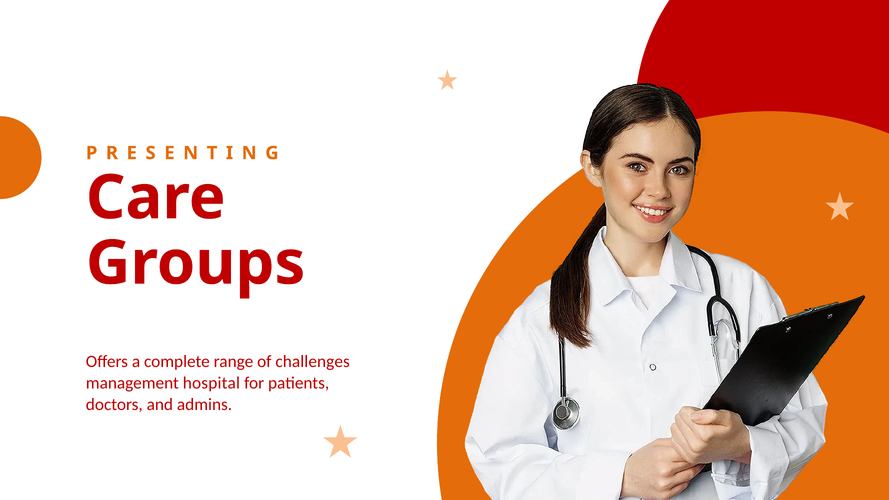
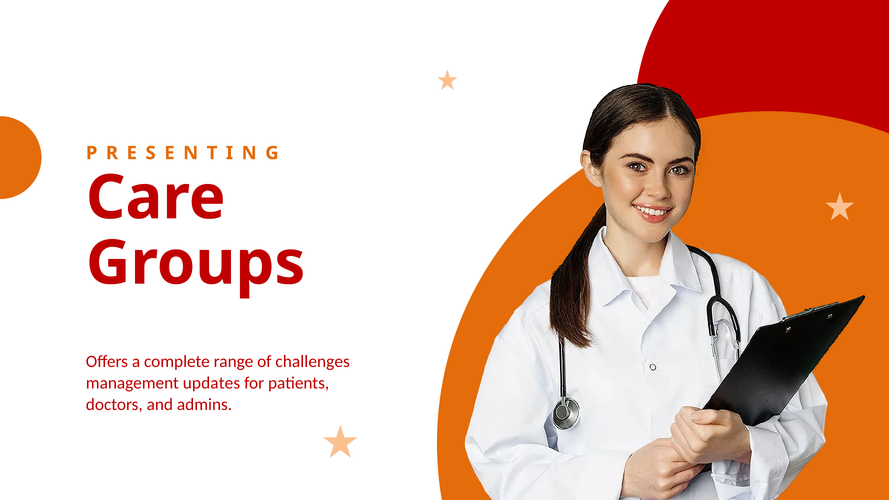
hospital: hospital -> updates (211, 383)
